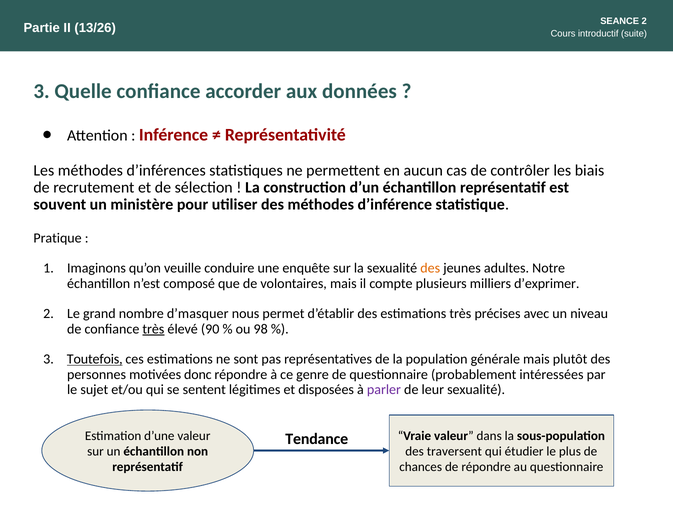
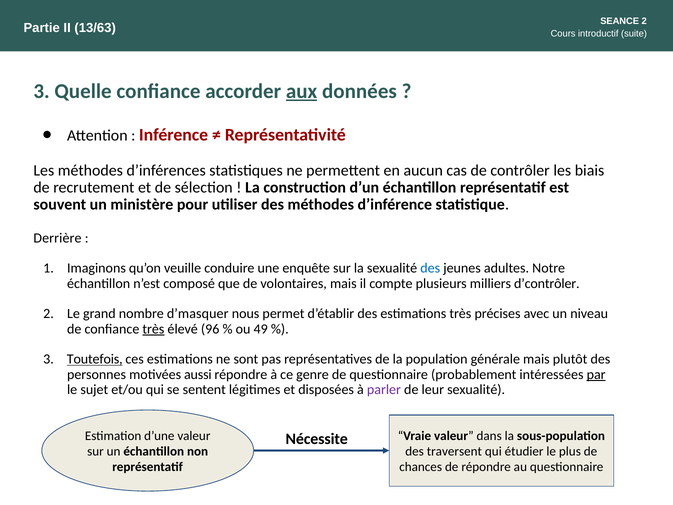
13/26: 13/26 -> 13/63 (95, 28)
aux underline: none -> present (302, 91)
Pratique: Pratique -> Derrière (57, 238)
des colour: orange -> blue (430, 268)
d’exprimer: d’exprimer -> d’contrôler (547, 283)
90: 90 -> 96 (210, 329)
98: 98 -> 49 (261, 329)
donc: donc -> aussi (198, 374)
par underline: none -> present (596, 374)
Tendance: Tendance -> Nécessite (317, 439)
